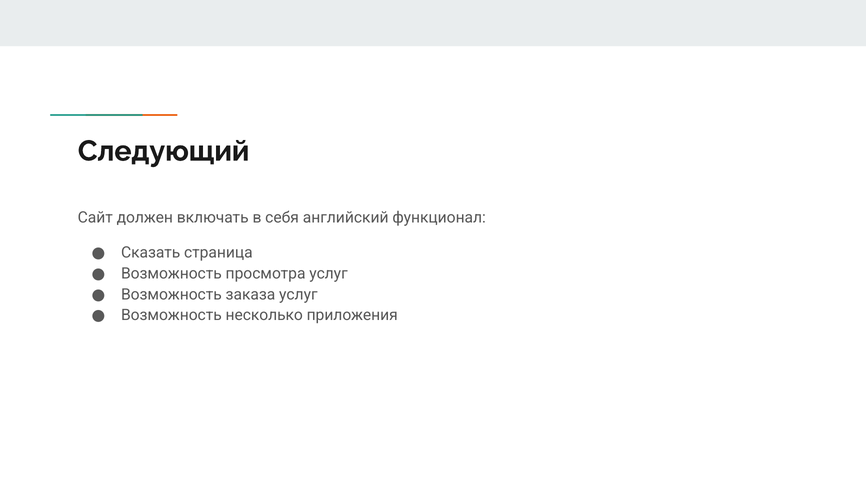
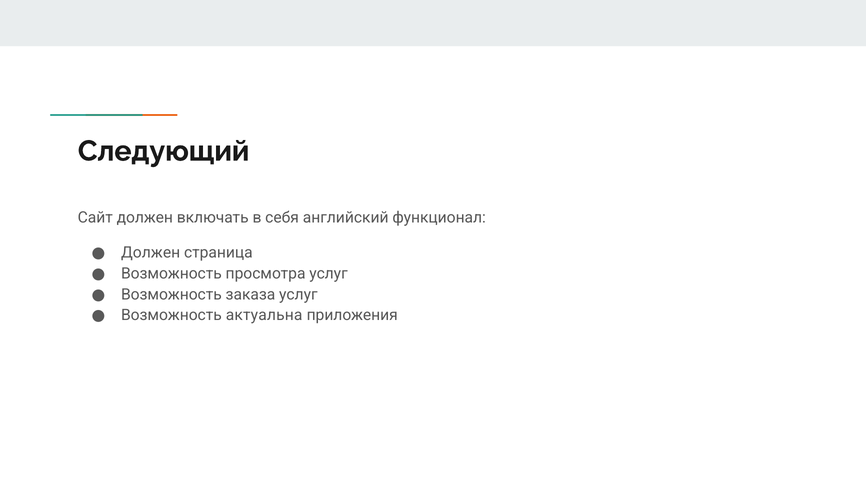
Сказать: Сказать -> Должен (151, 253)
несколько: несколько -> актуальна (264, 315)
